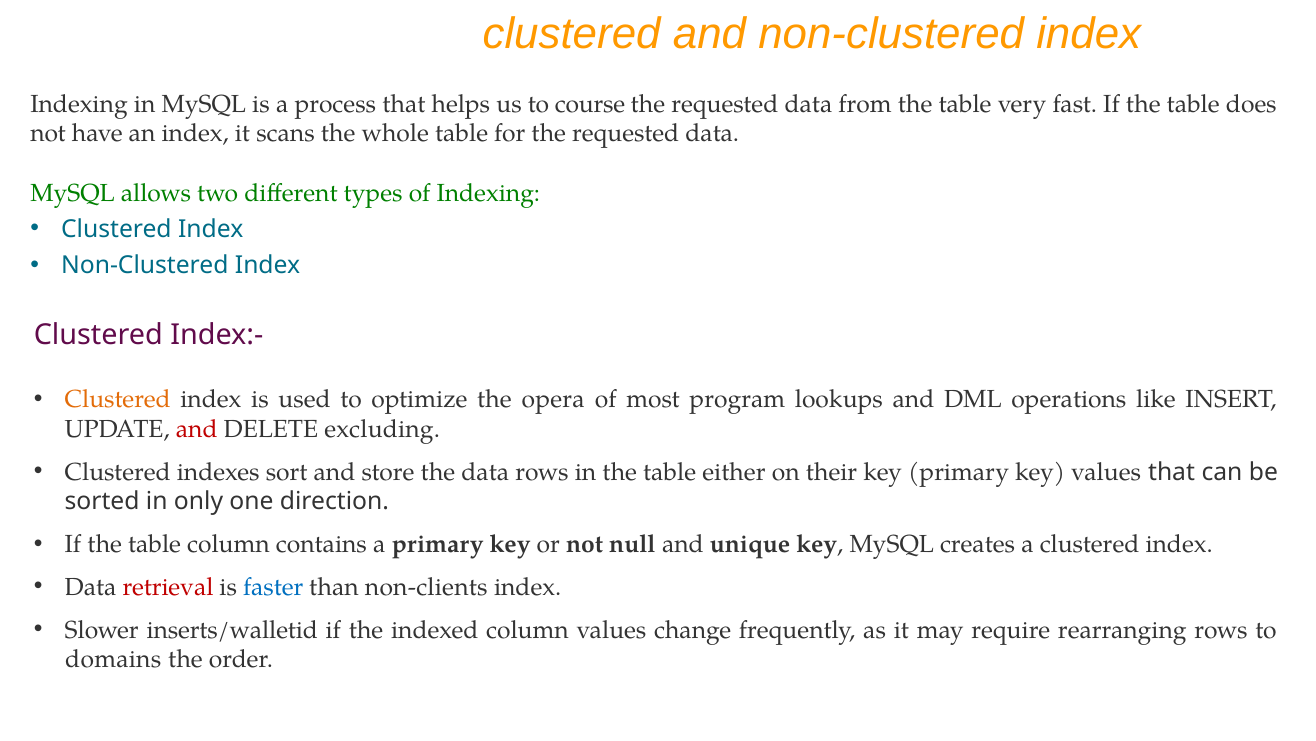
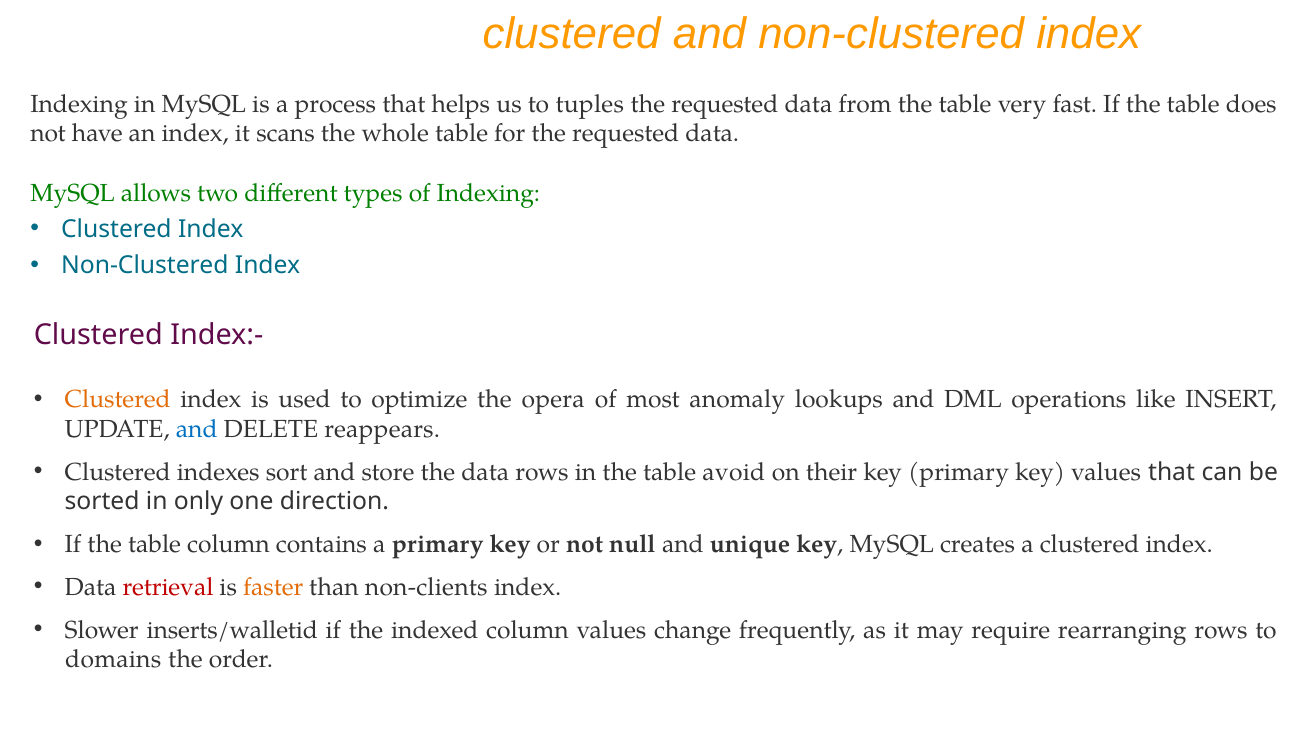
course: course -> tuples (590, 104)
program: program -> anomaly (737, 399)
and colour: red -> blue (197, 429)
excluding: excluding -> reappears (382, 429)
either: either -> avoid (734, 471)
faster colour: blue -> orange (273, 587)
